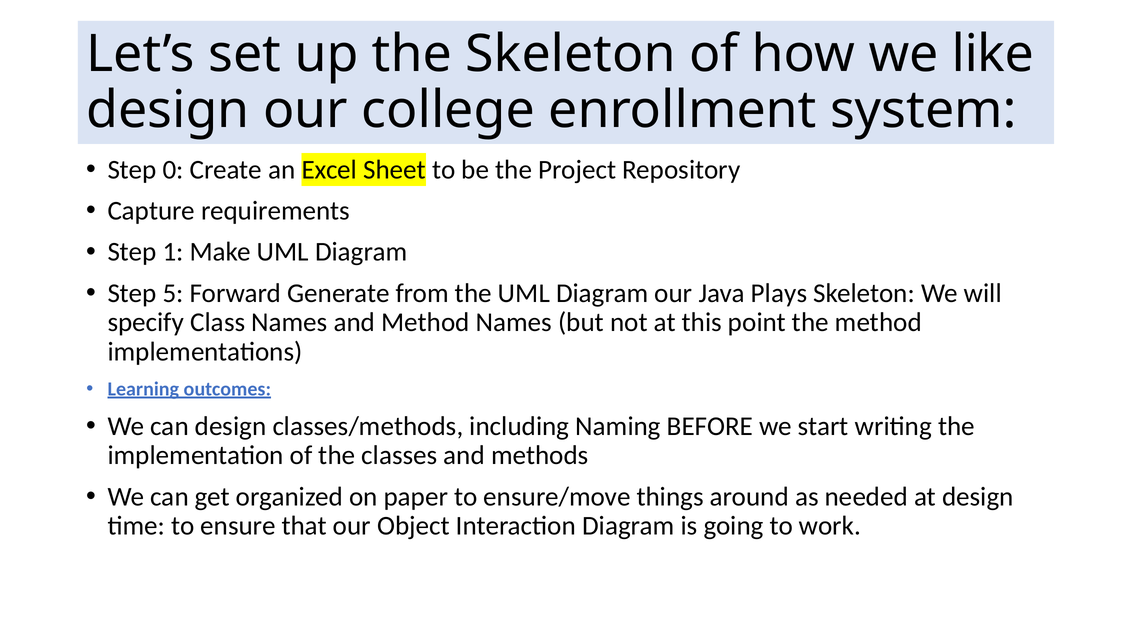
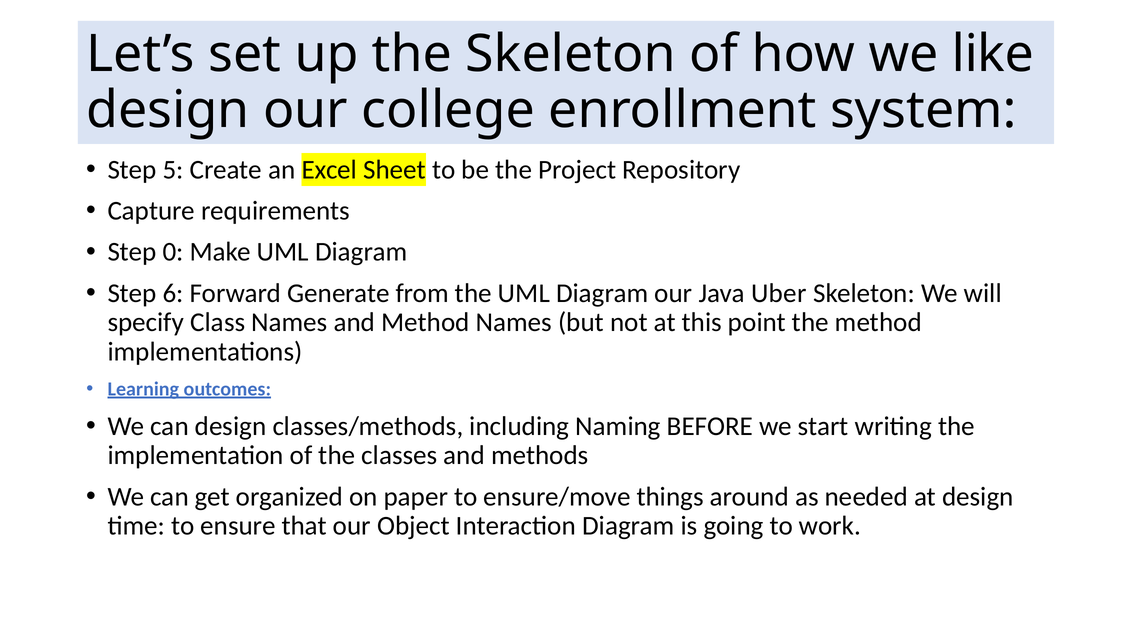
0: 0 -> 5 (173, 170)
1: 1 -> 0 (173, 252)
5: 5 -> 6 (173, 293)
Plays: Plays -> Uber (779, 293)
